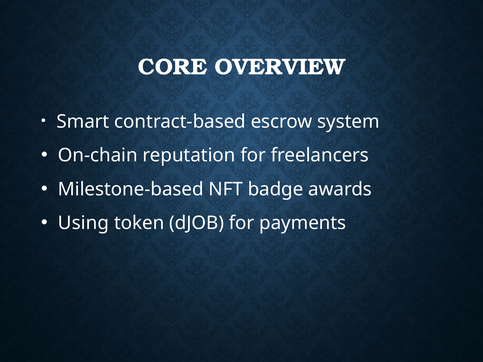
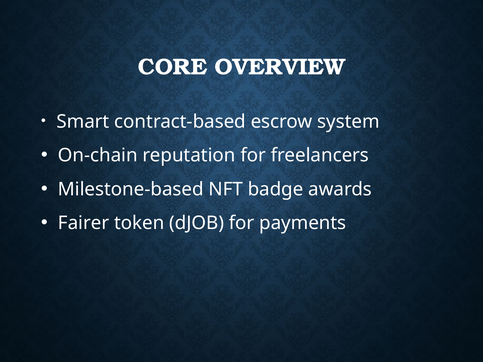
Using: Using -> Fairer (84, 223)
